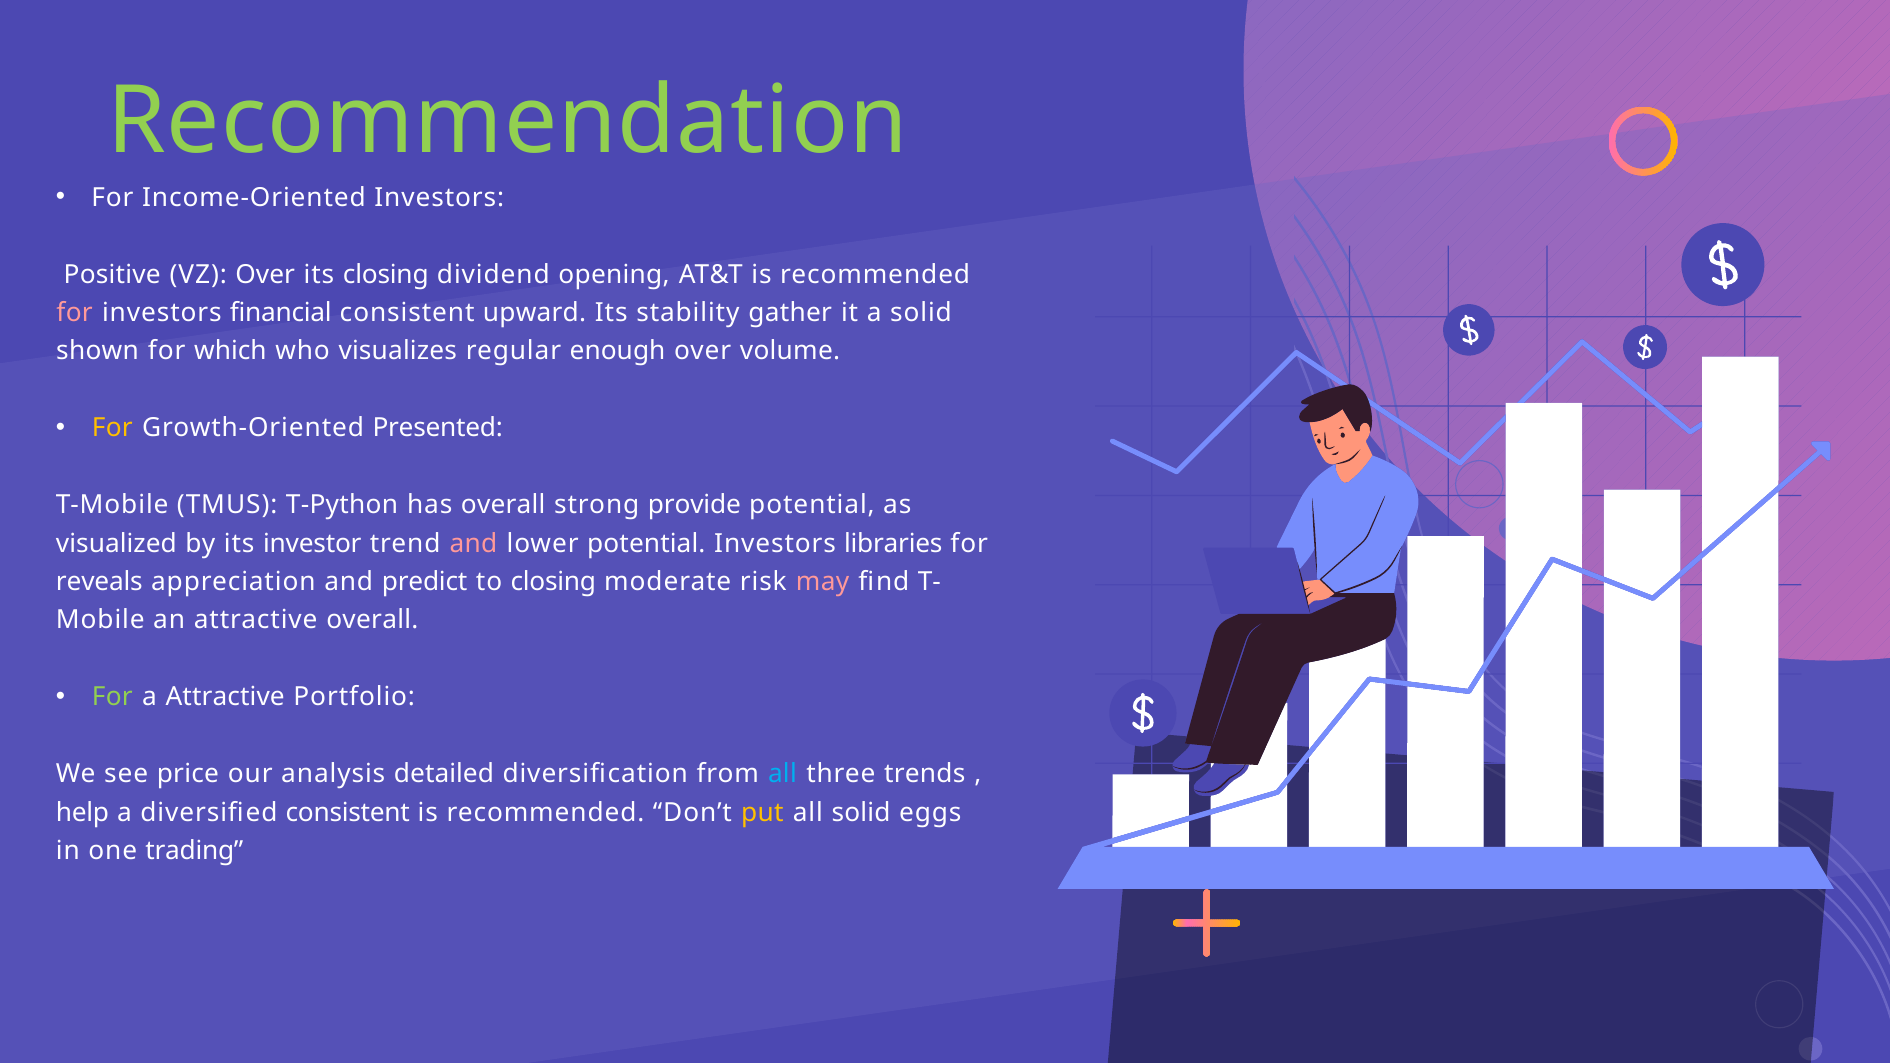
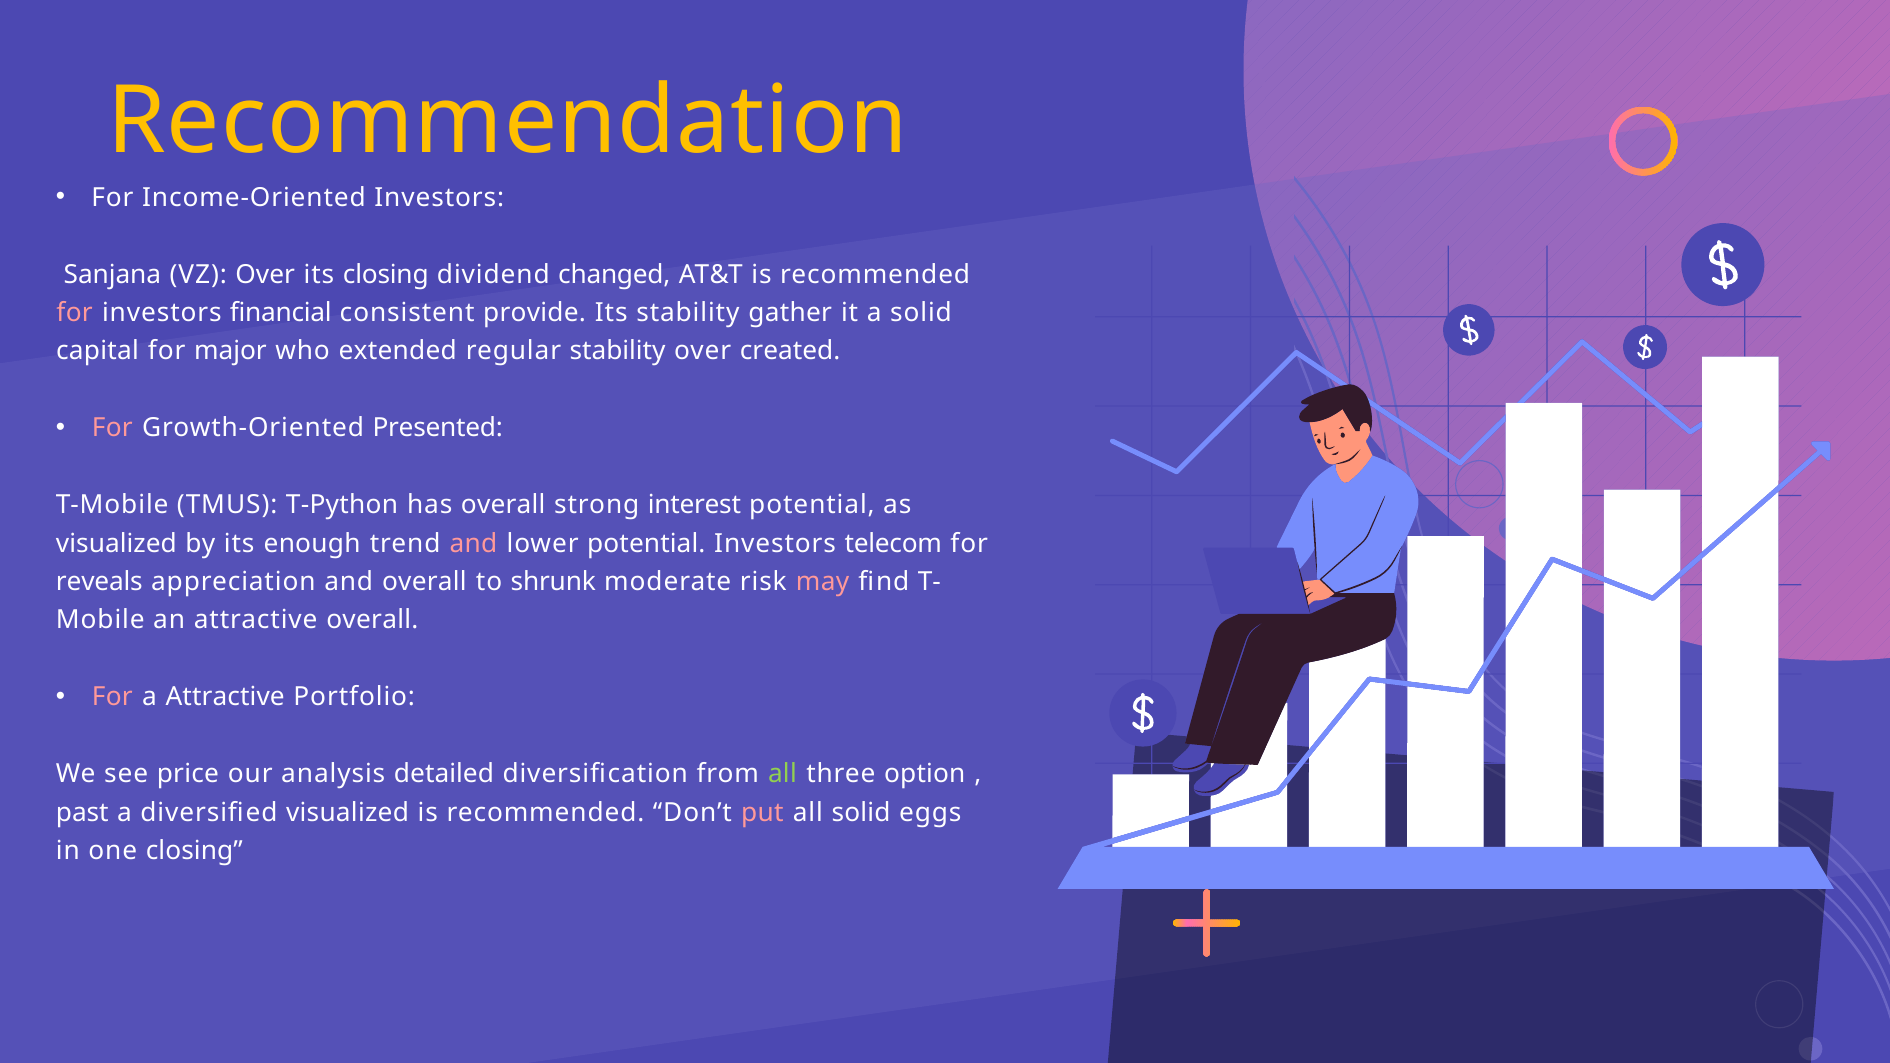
Recommendation colour: light green -> yellow (507, 121)
Positive: Positive -> Sanjana (112, 274)
opening: opening -> changed (614, 274)
upward: upward -> provide (535, 313)
shown: shown -> capital (97, 351)
which: which -> major (230, 351)
visualizes: visualizes -> extended (398, 351)
regular enough: enough -> stability (618, 351)
volume: volume -> created (790, 351)
For colour: yellow -> pink (112, 428)
provide: provide -> interest (694, 505)
investor: investor -> enough (312, 543)
libraries: libraries -> telecom (893, 543)
and predict: predict -> overall (424, 582)
to closing: closing -> shrunk (553, 582)
For colour: light green -> pink (112, 697)
all colour: light blue -> light green (782, 774)
trends: trends -> option (925, 774)
help: help -> past (82, 812)
diversified consistent: consistent -> visualized (347, 812)
put colour: yellow -> pink (762, 812)
one trading: trading -> closing (194, 851)
